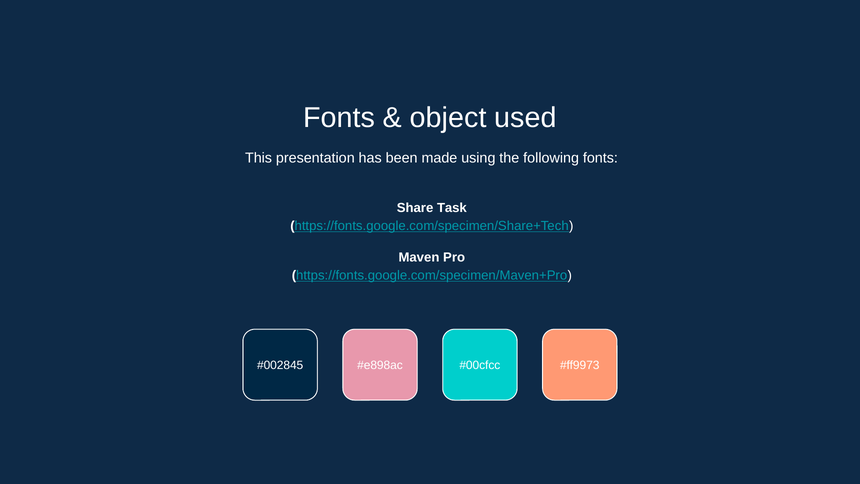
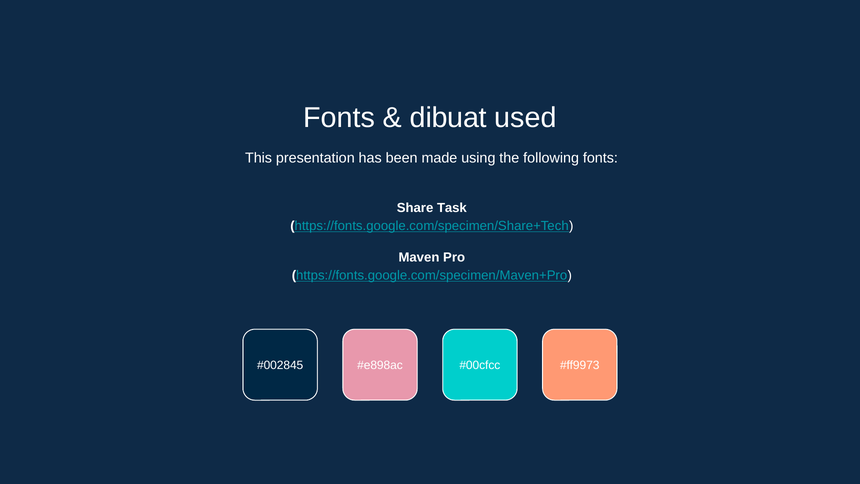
object: object -> dibuat (448, 118)
